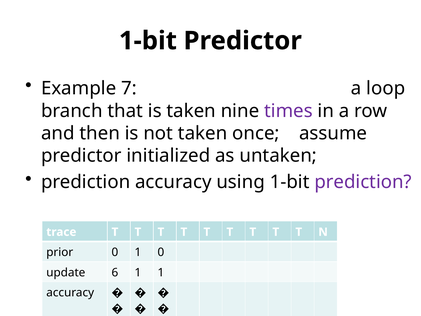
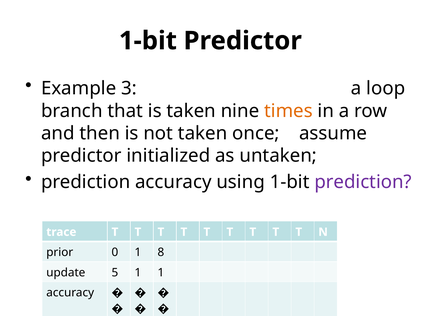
7: 7 -> 3 (129, 88)
times colour: purple -> orange (288, 111)
1 0: 0 -> 8 (161, 252)
6: 6 -> 5 (115, 272)
